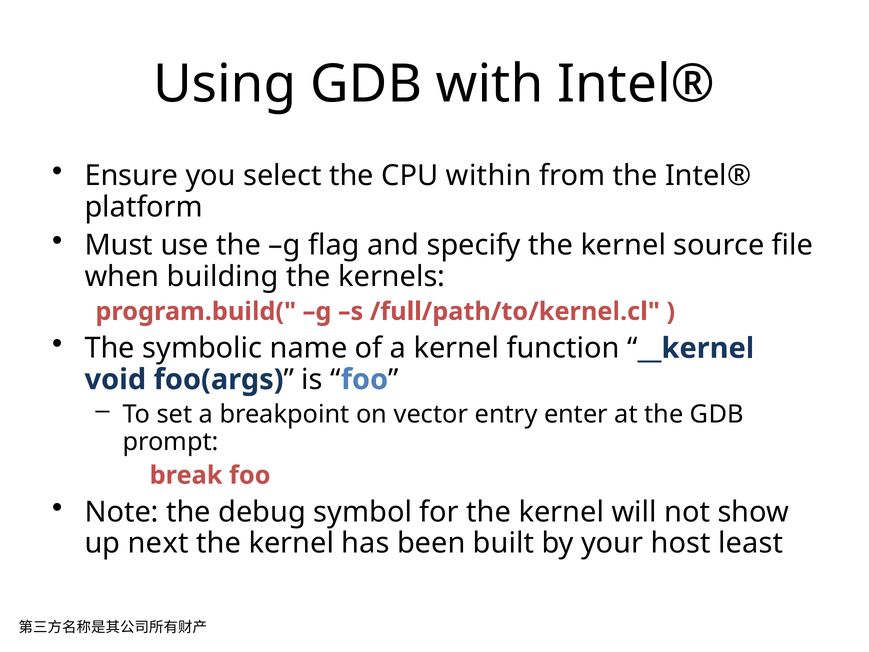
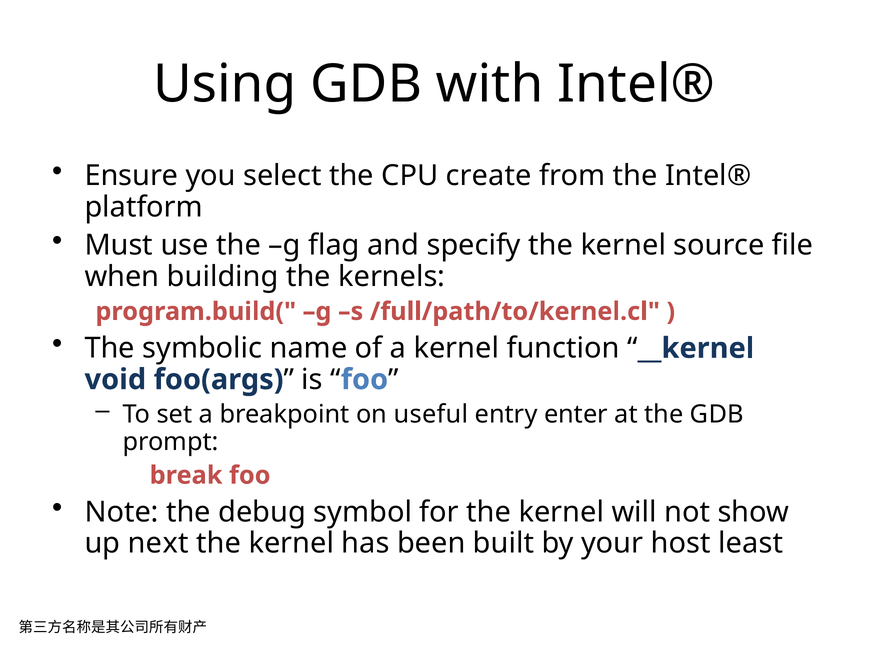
within: within -> create (489, 176)
vector: vector -> useful (431, 414)
